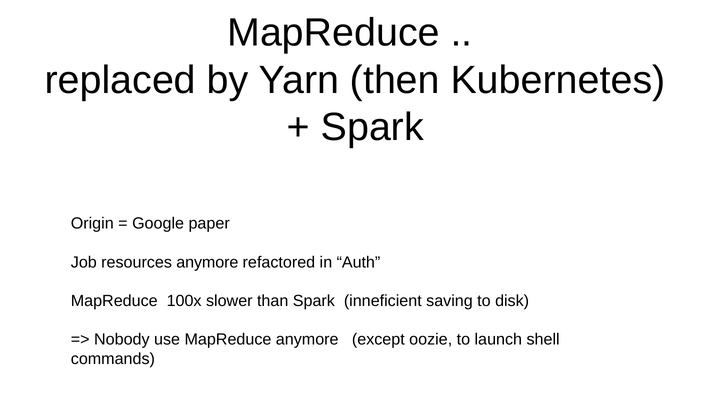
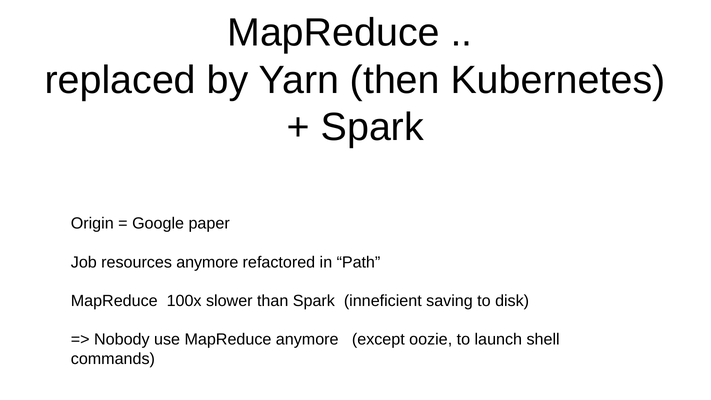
Auth: Auth -> Path (358, 262)
